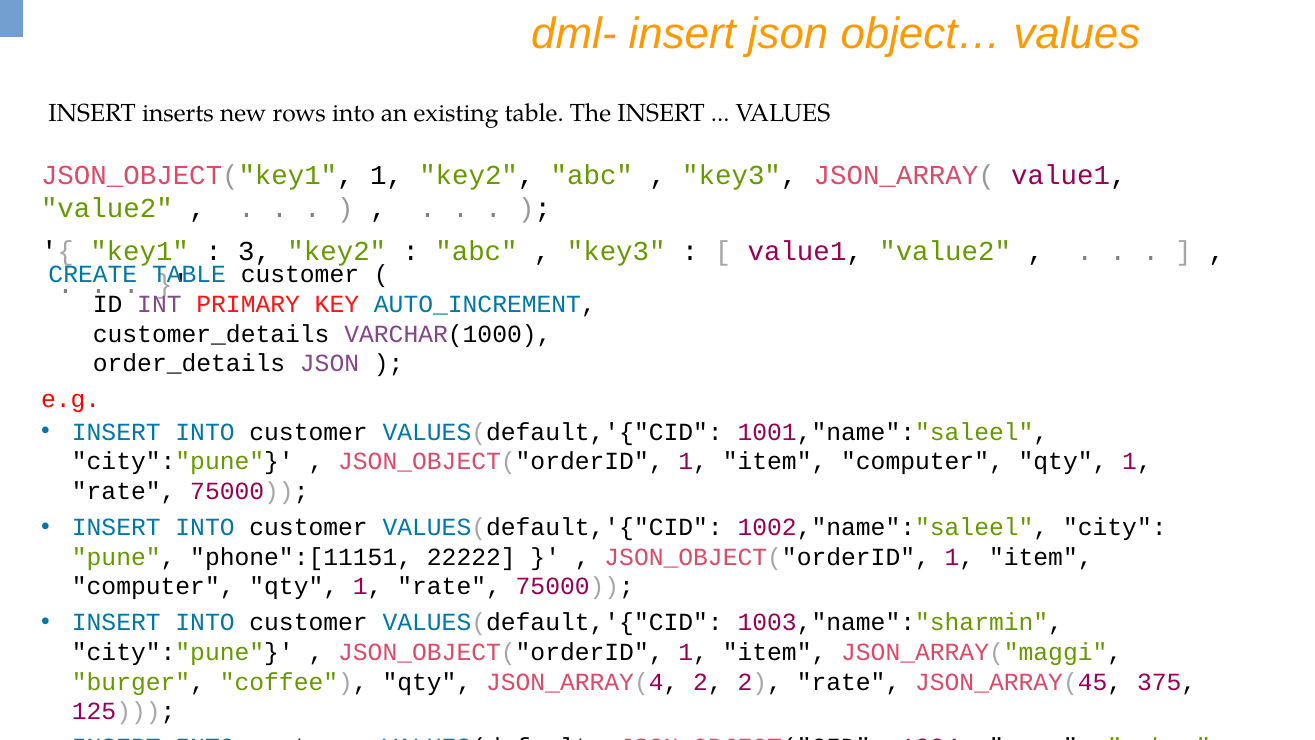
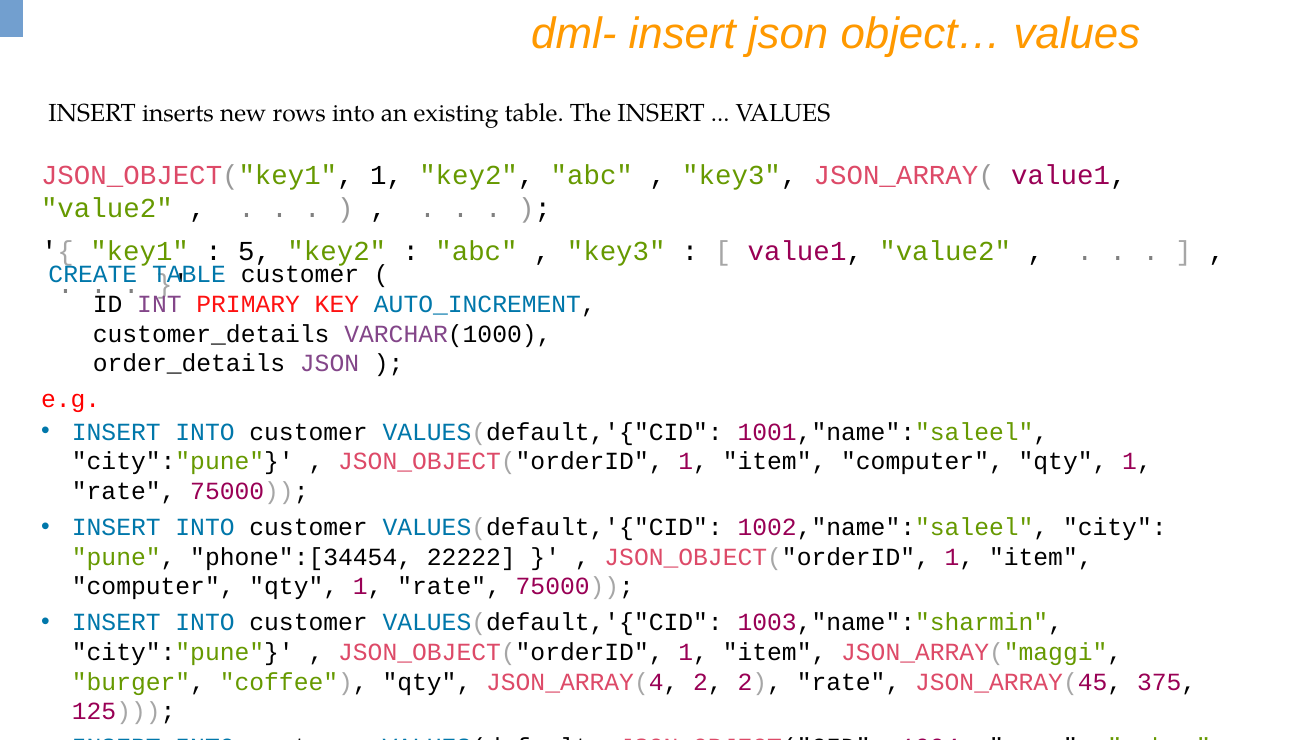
3: 3 -> 5 (255, 251)
phone":[11151: phone":[11151 -> phone":[34454 (301, 557)
